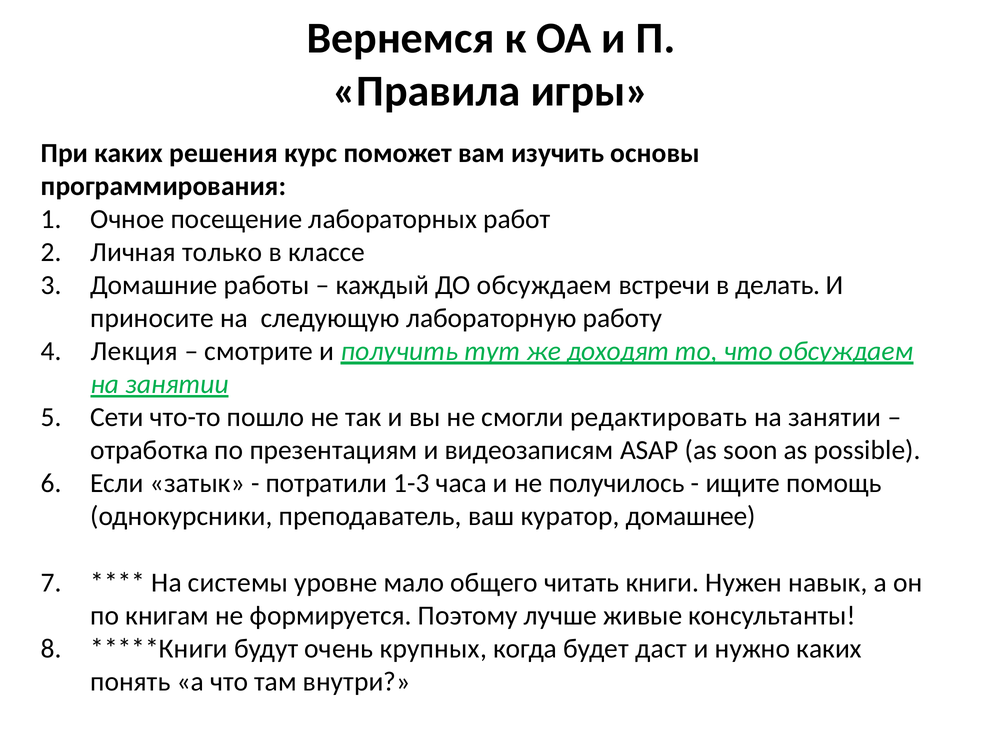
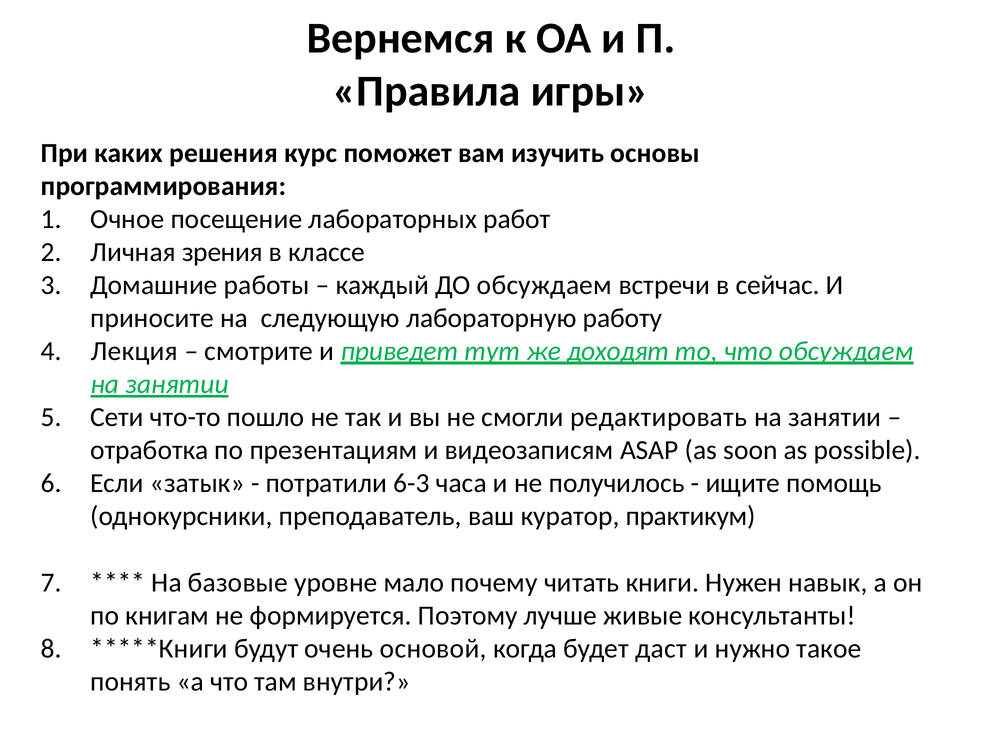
только: только -> зрения (222, 252)
делать: делать -> сейчас (778, 285)
получить: получить -> приведет (399, 351)
1-3: 1-3 -> 6-3 (411, 483)
домашнее: домашнее -> практикум (691, 516)
системы: системы -> базовые (238, 582)
общего: общего -> почему (494, 582)
крупных: крупных -> основой (433, 648)
нужно каких: каких -> такое (829, 648)
